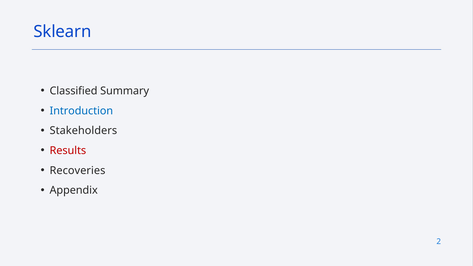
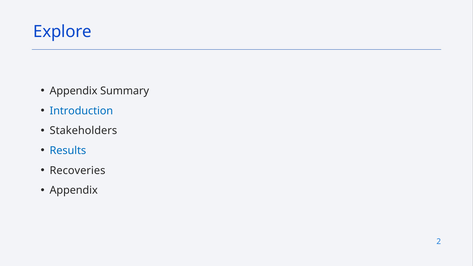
Sklearn: Sklearn -> Explore (62, 32)
Classified: Classified -> Appendix (74, 91)
Results colour: red -> blue (68, 151)
